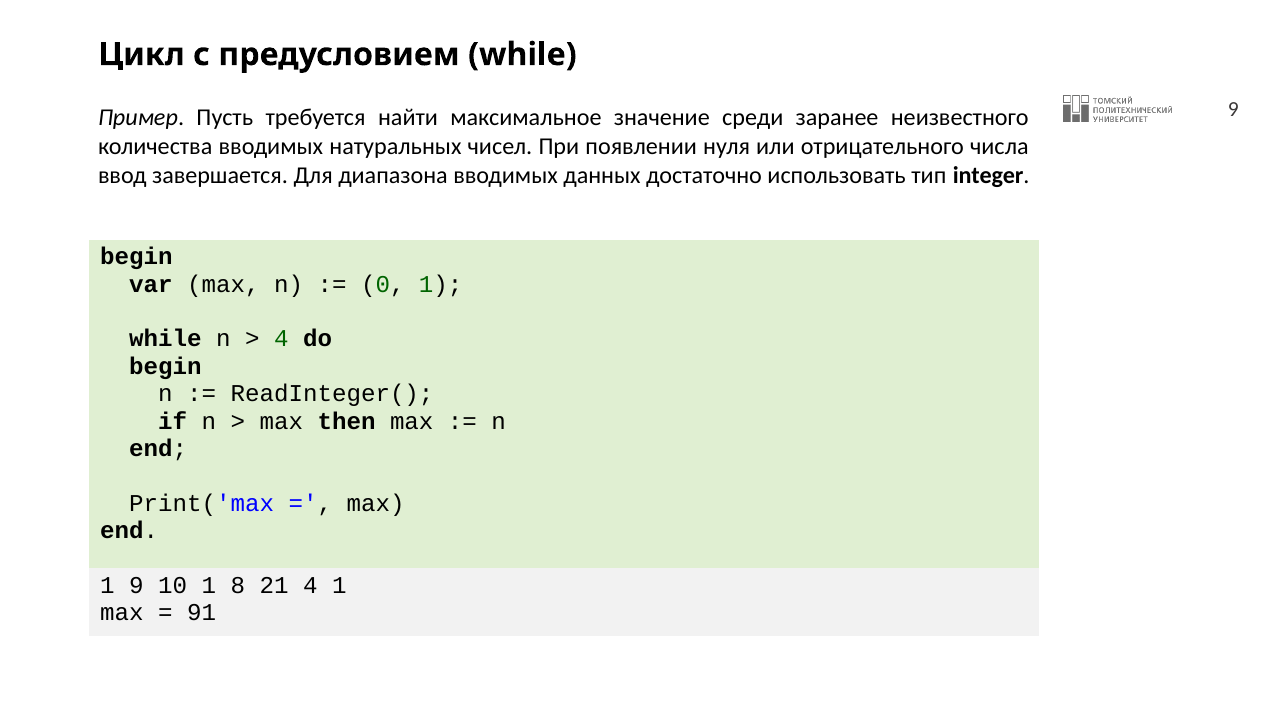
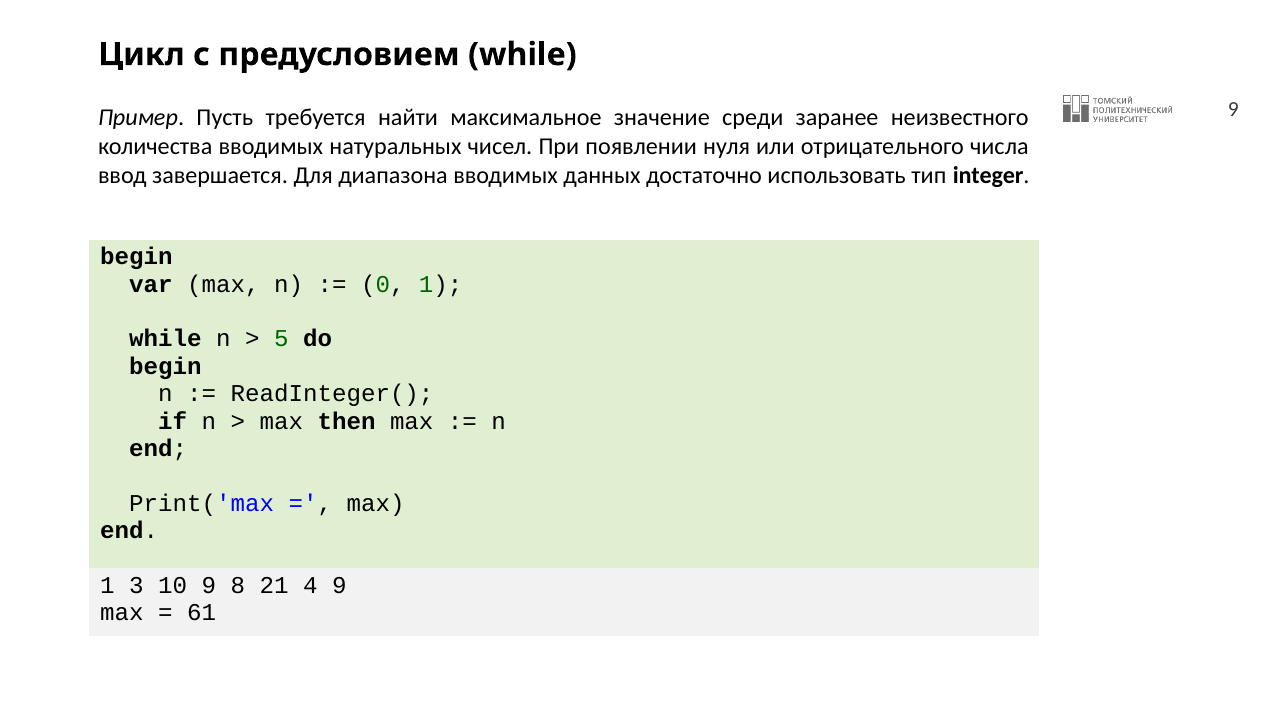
4: 4 -> 5 (281, 339)
9: 9 -> 3 (136, 586)
10 1: 1 -> 9 (209, 586)
4 1: 1 -> 9 (339, 586)
91: 91 -> 61 (202, 613)
